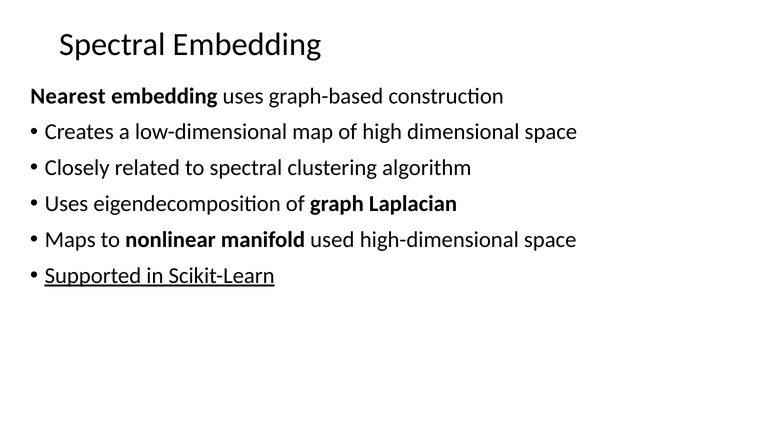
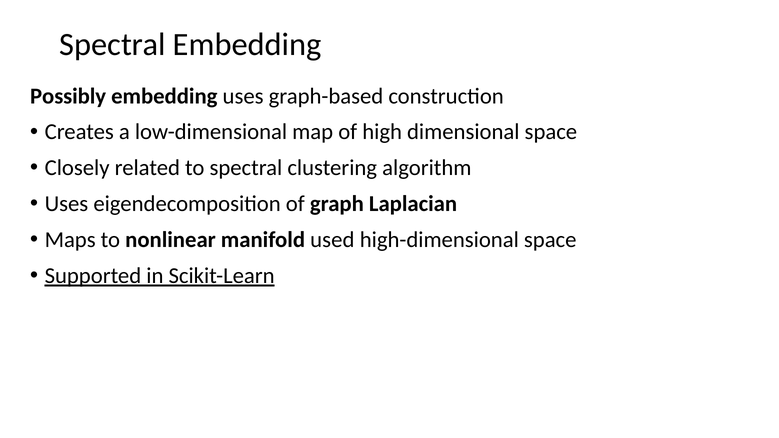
Nearest: Nearest -> Possibly (68, 96)
